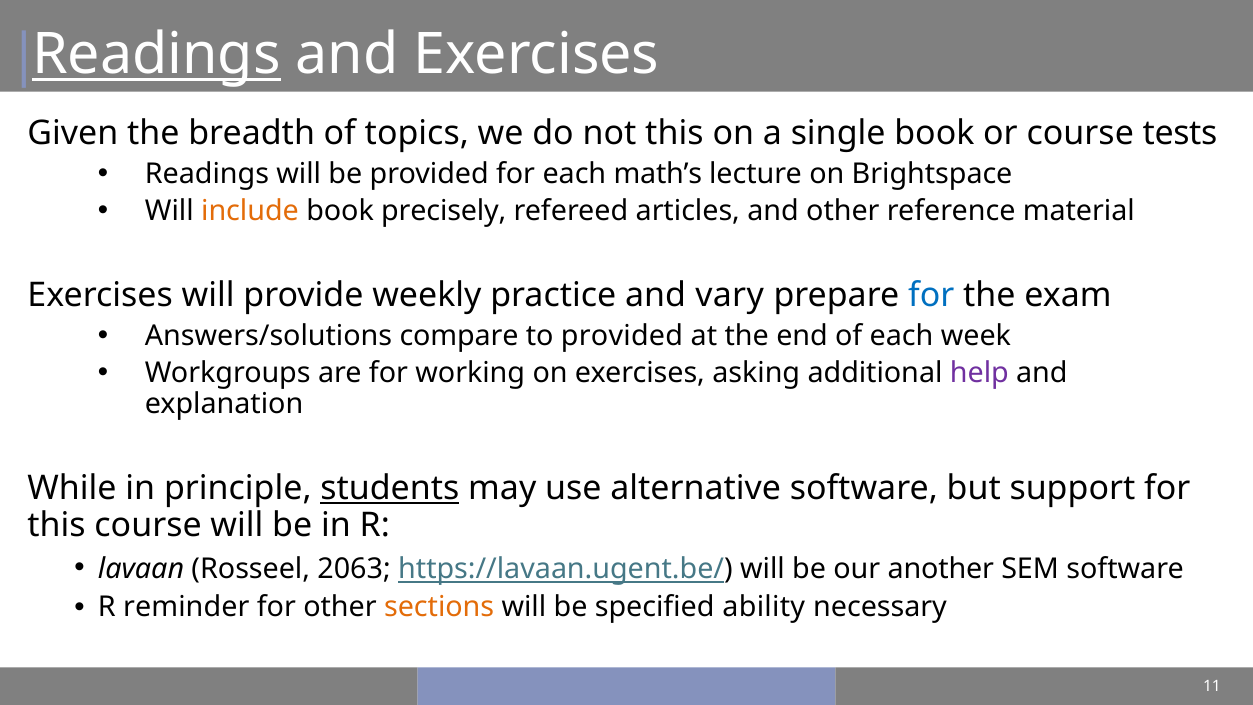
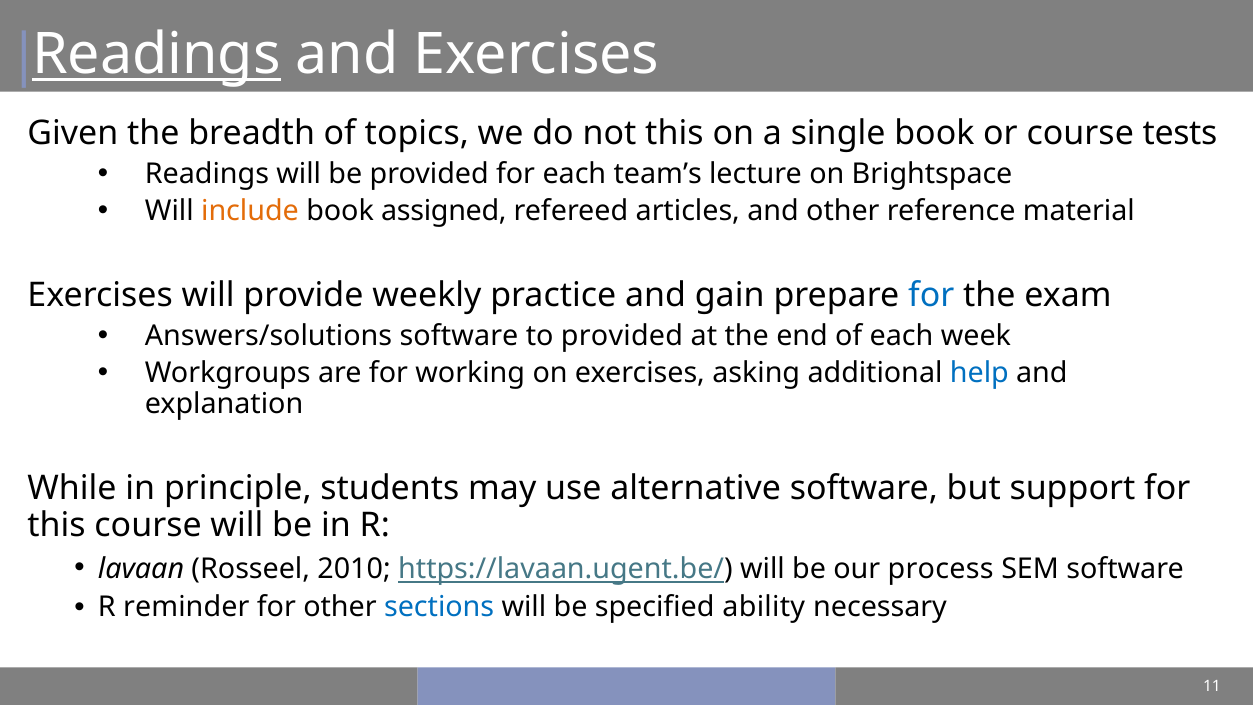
math’s: math’s -> team’s (658, 174)
precisely: precisely -> assigned (444, 211)
vary: vary -> gain (730, 295)
Answers/solutions compare: compare -> software (459, 336)
help colour: purple -> blue (979, 373)
students underline: present -> none (390, 489)
2063: 2063 -> 2010 (354, 569)
another: another -> process (941, 569)
sections colour: orange -> blue (439, 607)
